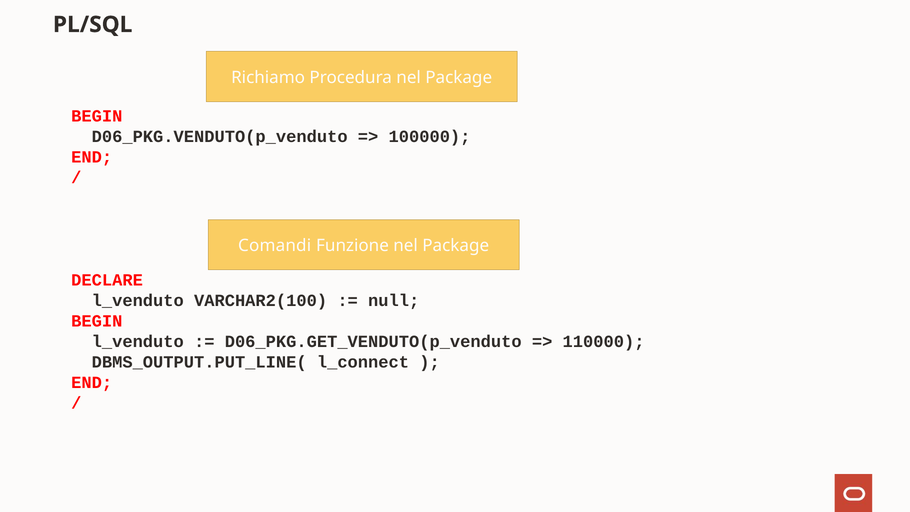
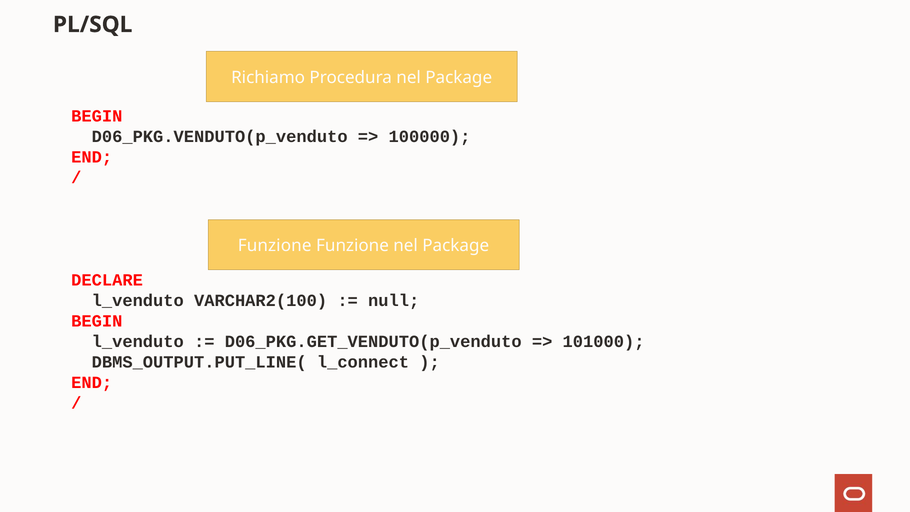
Comandi: Comandi -> Funzione (275, 246)
110000: 110000 -> 101000 (604, 341)
